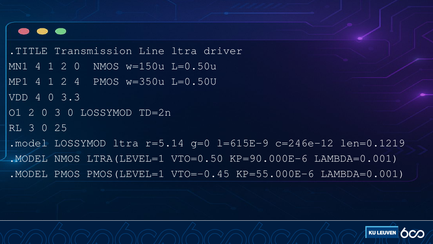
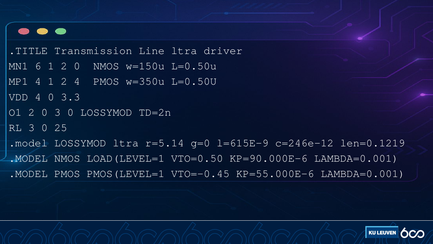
MN1 4: 4 -> 6 (38, 66)
LTRA(LEVEL=1: LTRA(LEVEL=1 -> LOAD(LEVEL=1 (126, 158)
